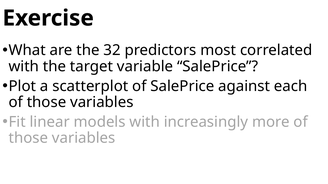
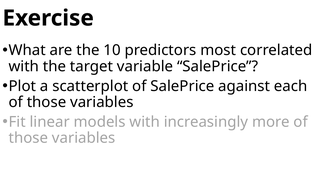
32: 32 -> 10 (112, 50)
